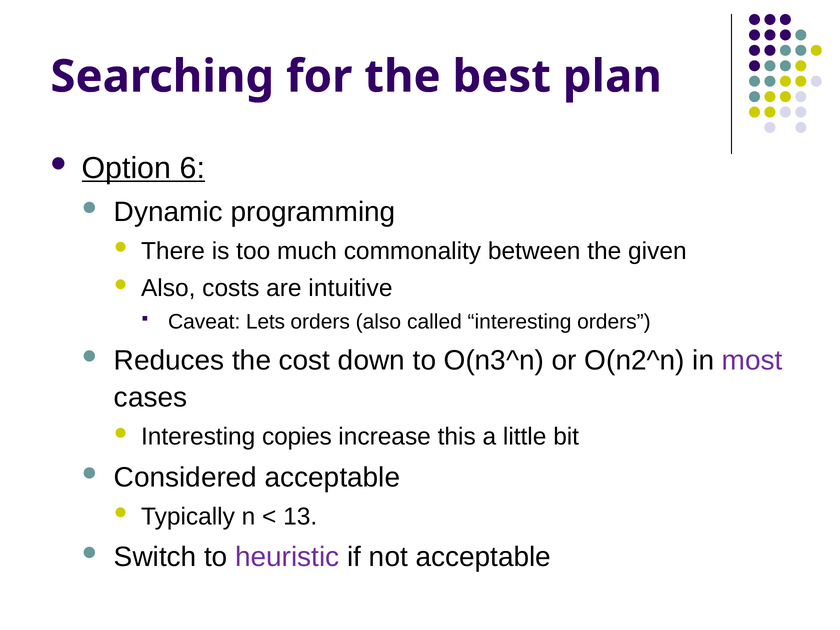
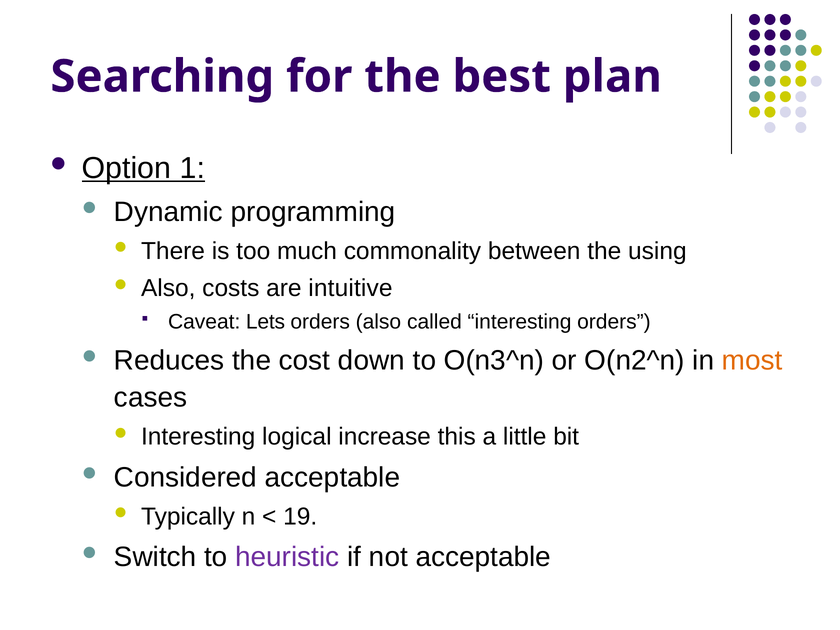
6: 6 -> 1 (192, 168)
given: given -> using (657, 251)
most colour: purple -> orange (752, 361)
copies: copies -> logical (297, 437)
13: 13 -> 19 (300, 516)
